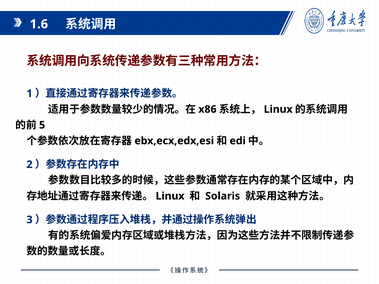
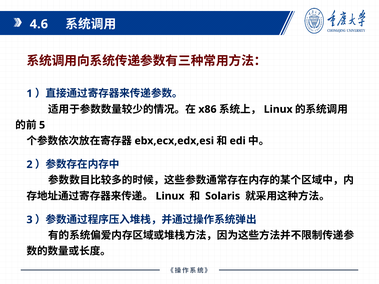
1.6: 1.6 -> 4.6 (39, 24)
